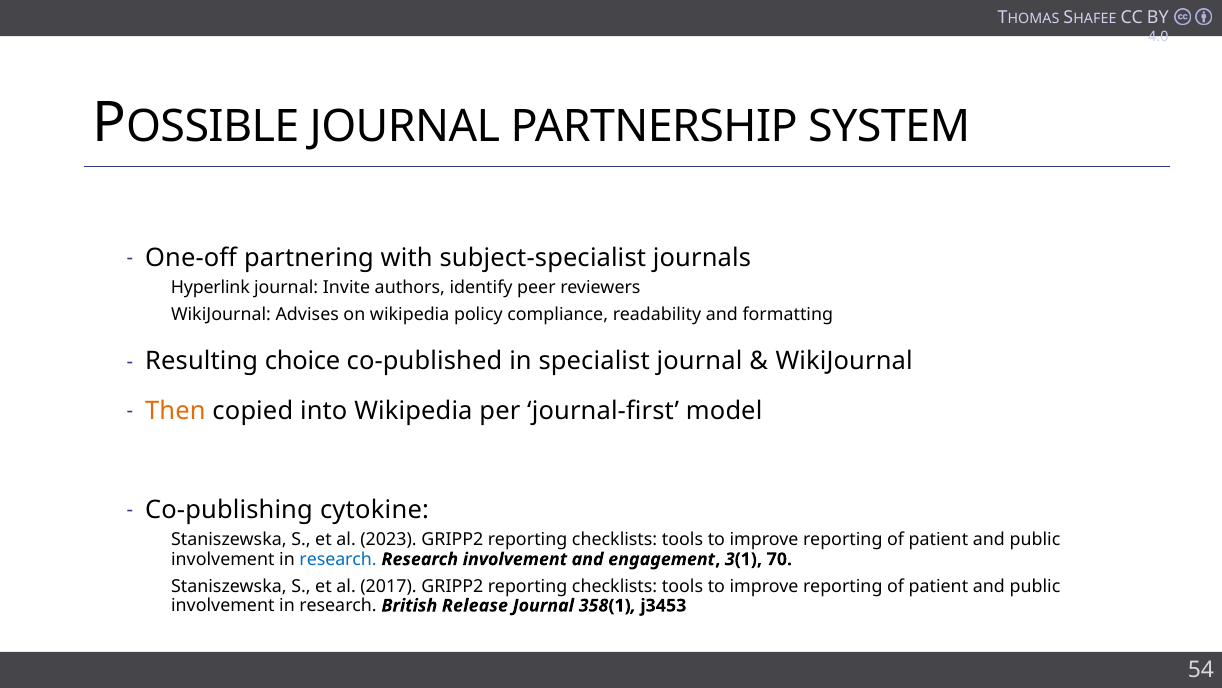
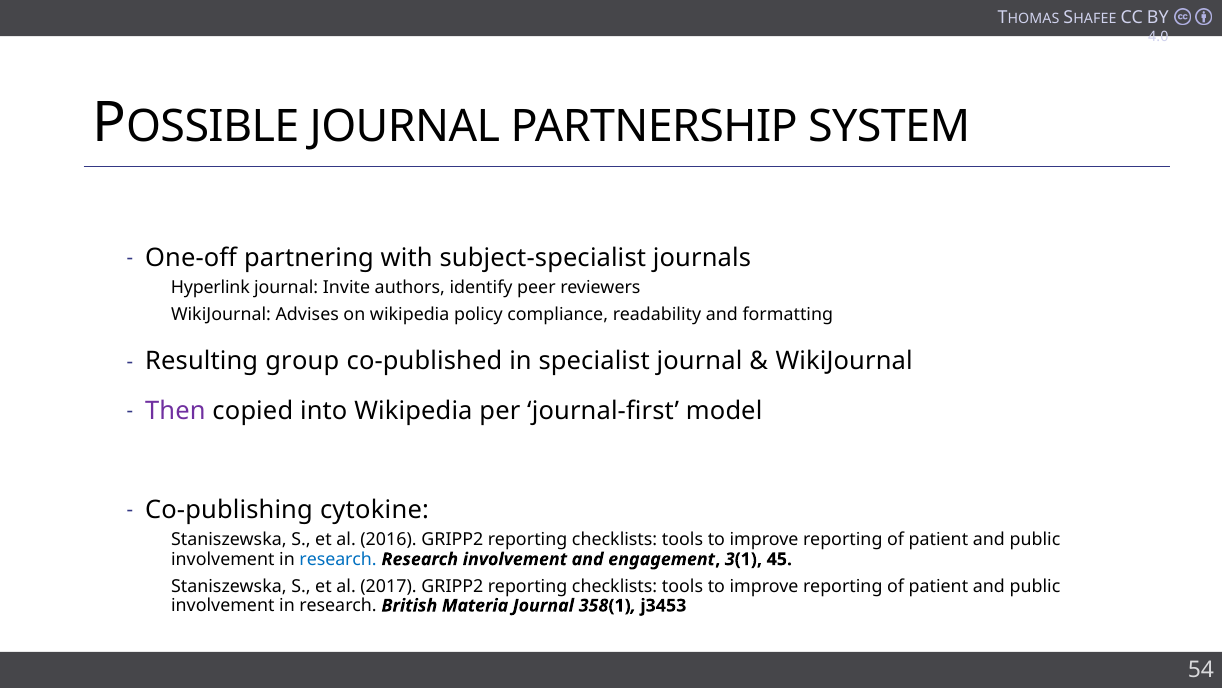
choice: choice -> group (302, 361)
Then colour: orange -> purple (175, 410)
2023: 2023 -> 2016 (389, 540)
70: 70 -> 45 (779, 559)
Release: Release -> Materia (475, 605)
